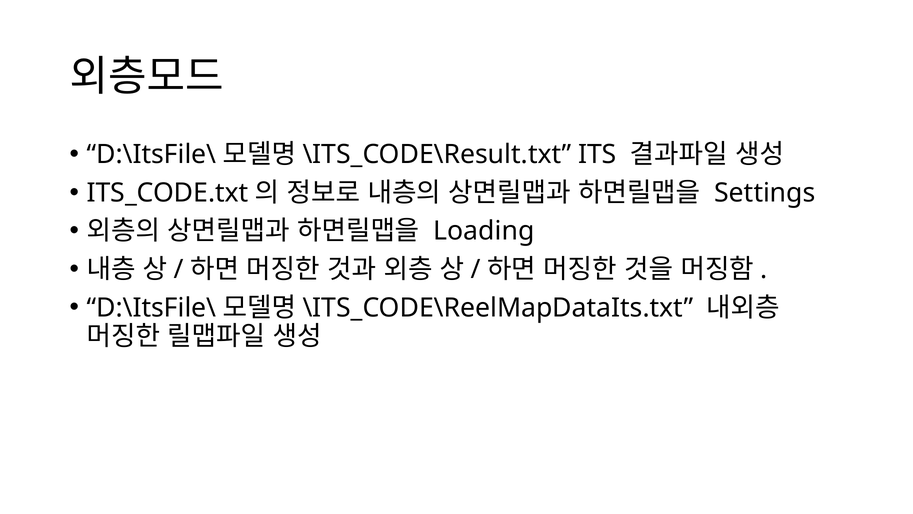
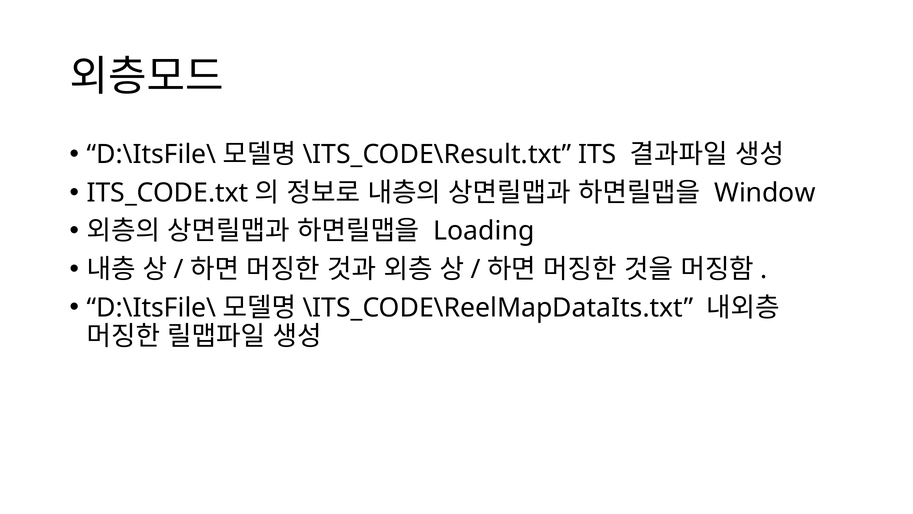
Settings: Settings -> Window (765, 193)
